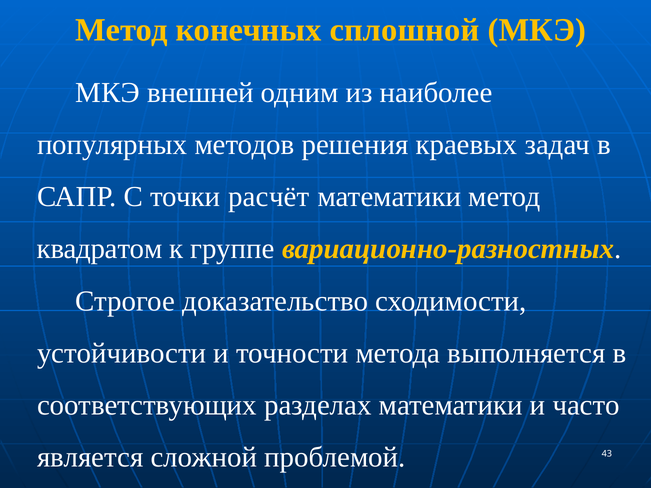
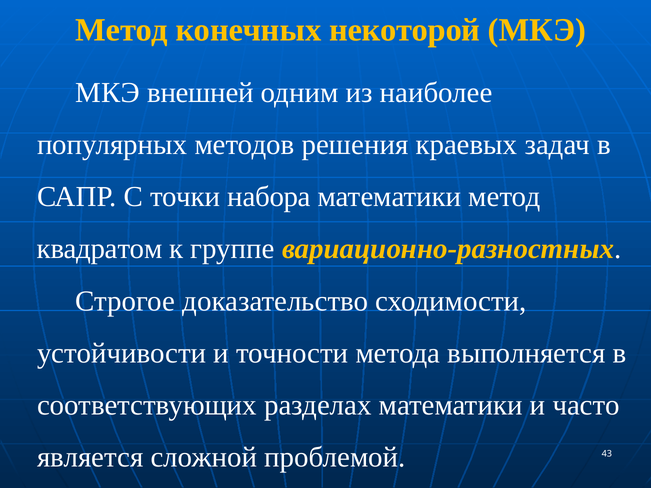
сплошной: сплошной -> некоторой (405, 30)
расчёт: расчёт -> набора (269, 197)
